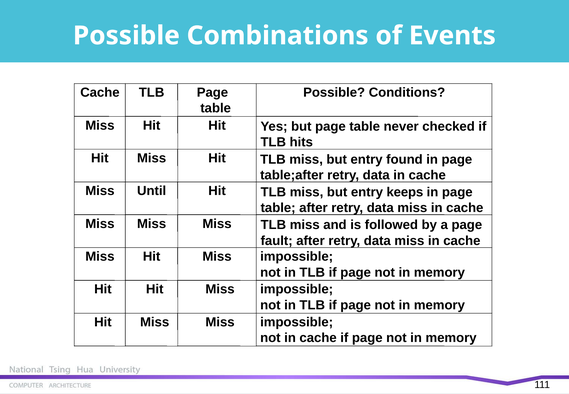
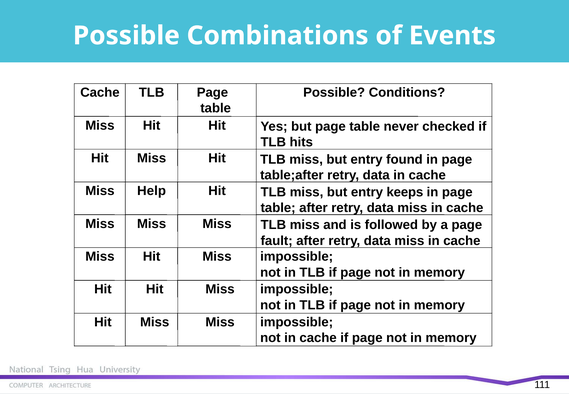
Until: Until -> Help (152, 191)
